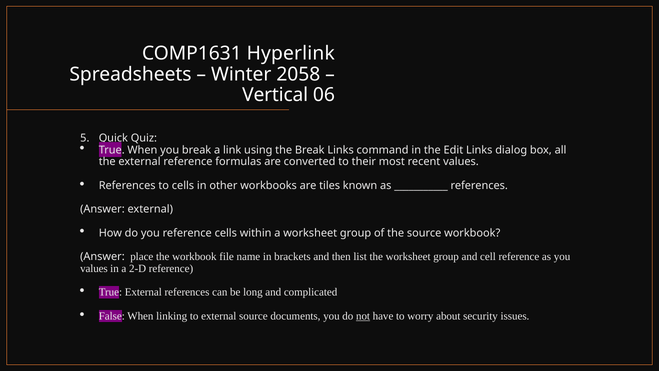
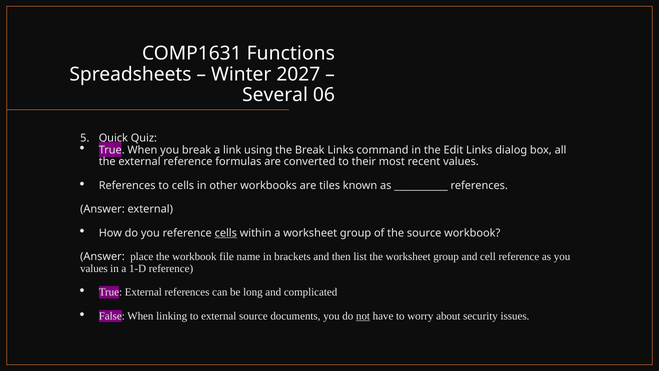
Hyperlink: Hyperlink -> Functions (291, 53)
2058: 2058 -> 2027 (298, 74)
Vertical: Vertical -> Several (275, 95)
cells underline: none -> present (226, 233)
2-D: 2-D -> 1-D (138, 268)
